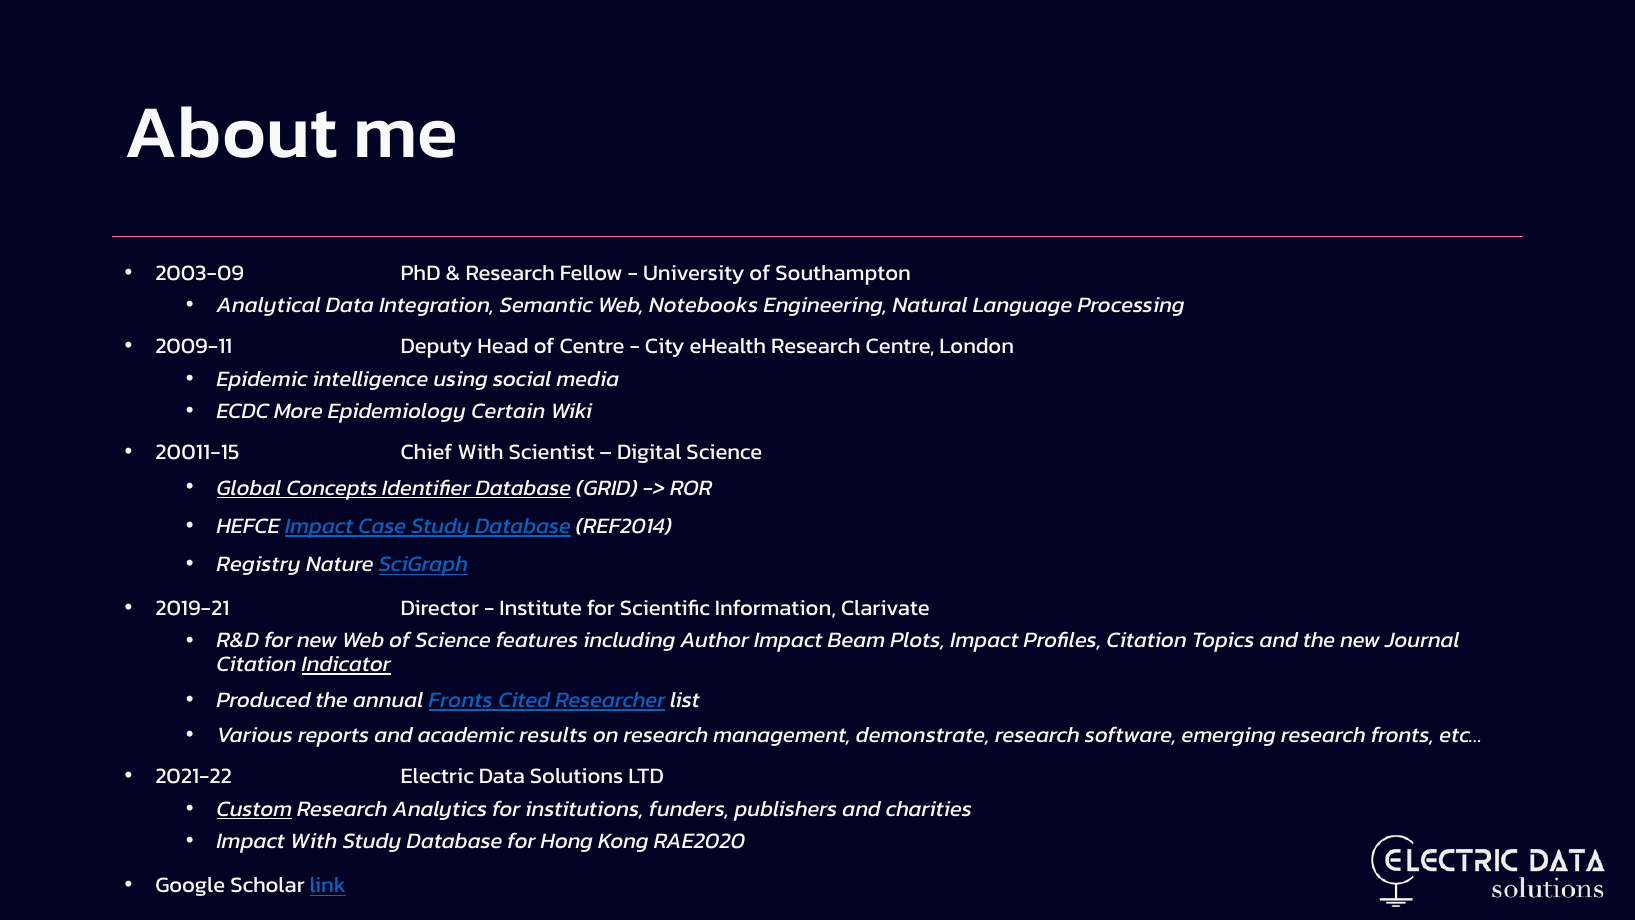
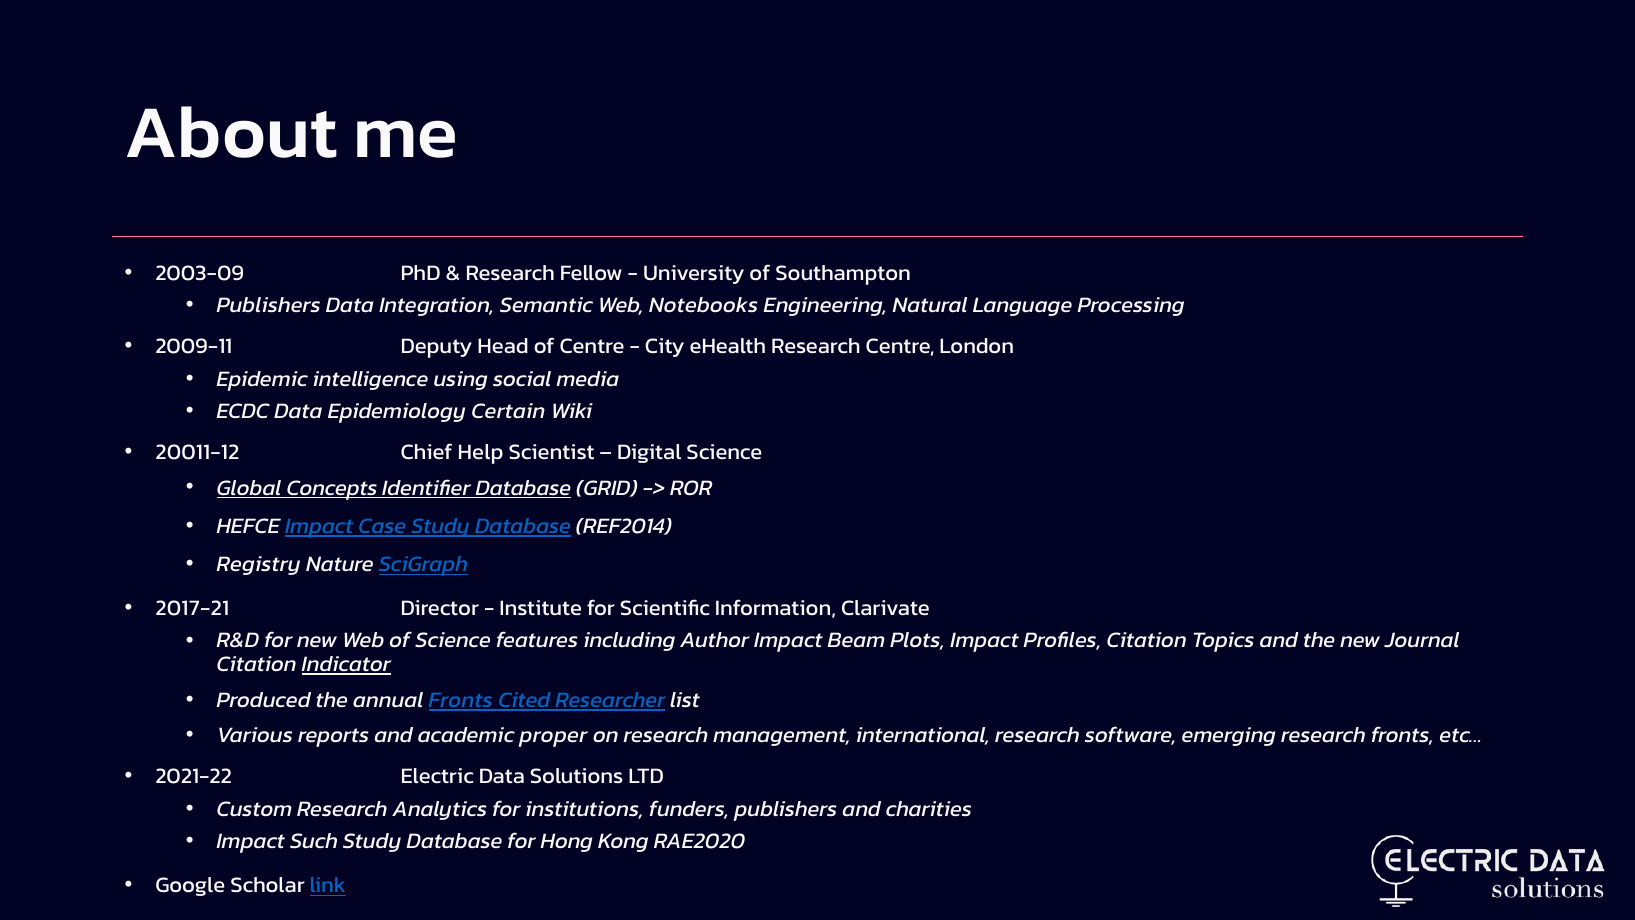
Analytical: Analytical -> Publishers (269, 305)
ECDC More: More -> Data (298, 411)
20011-15: 20011-15 -> 20011-12 (197, 452)
Chief With: With -> Help (481, 452)
2019-21: 2019-21 -> 2017-21 (192, 608)
results: results -> proper (554, 735)
demonstrate: demonstrate -> international (923, 735)
Custom underline: present -> none (254, 809)
Impact With: With -> Such (314, 841)
